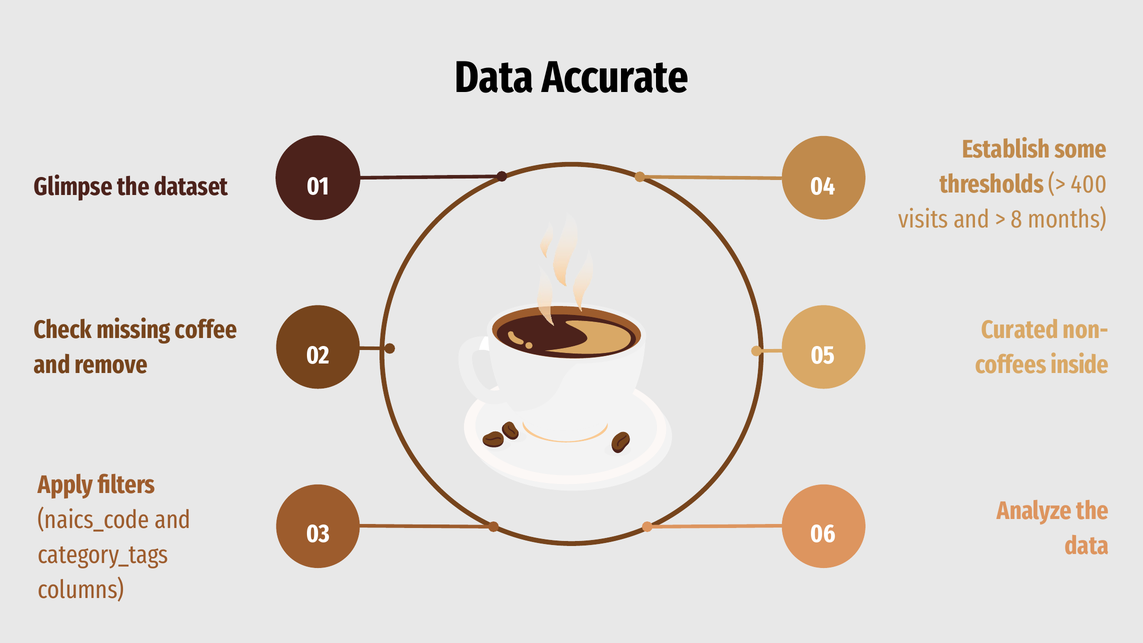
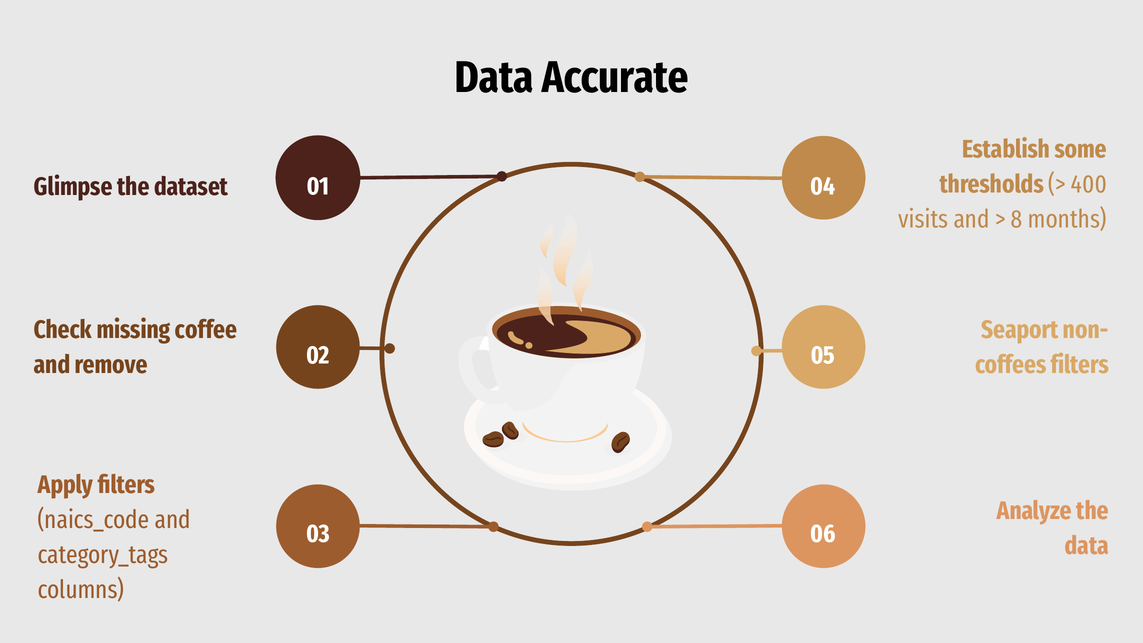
Curated: Curated -> Seaport (1020, 330)
inside: inside -> filters (1080, 365)
